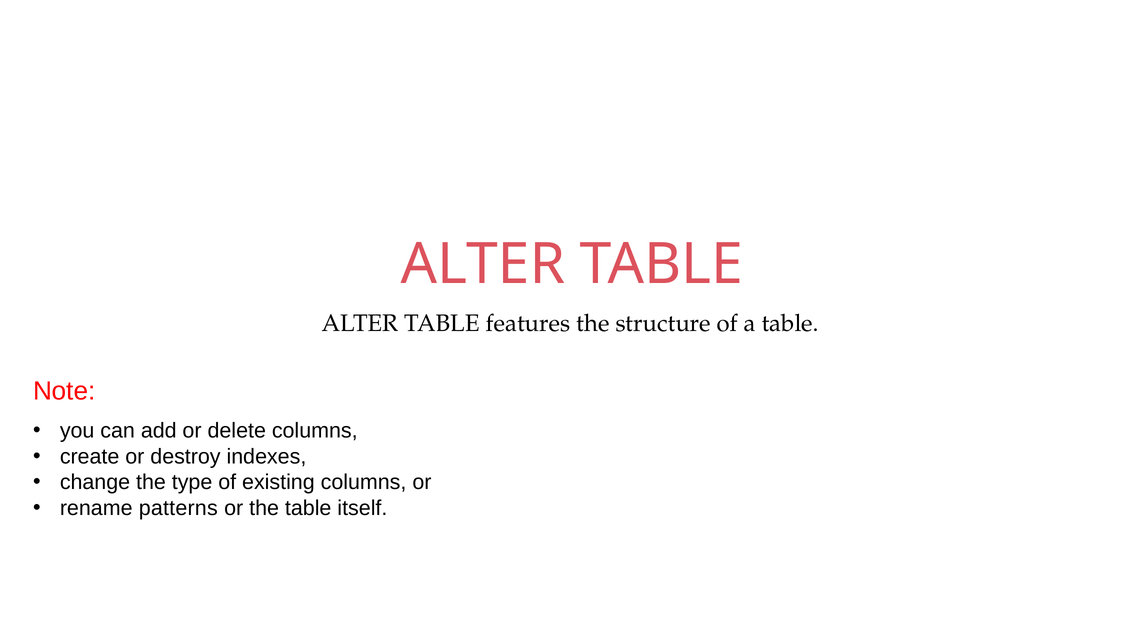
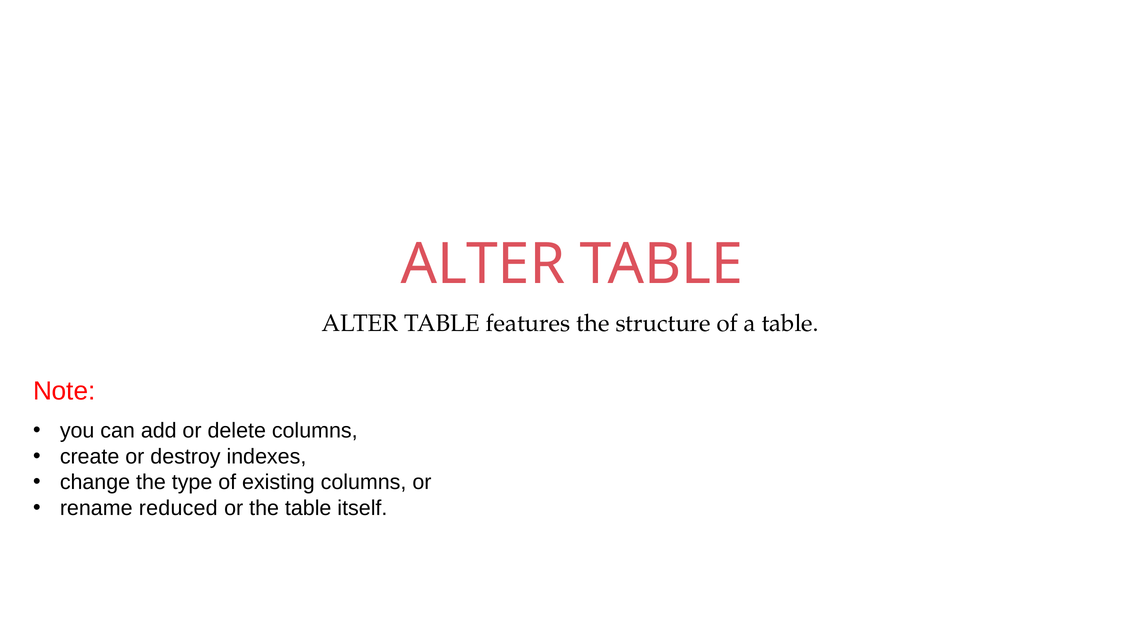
patterns: patterns -> reduced (178, 508)
